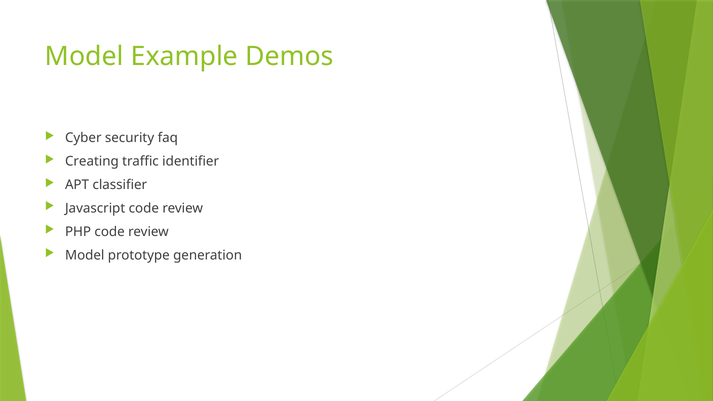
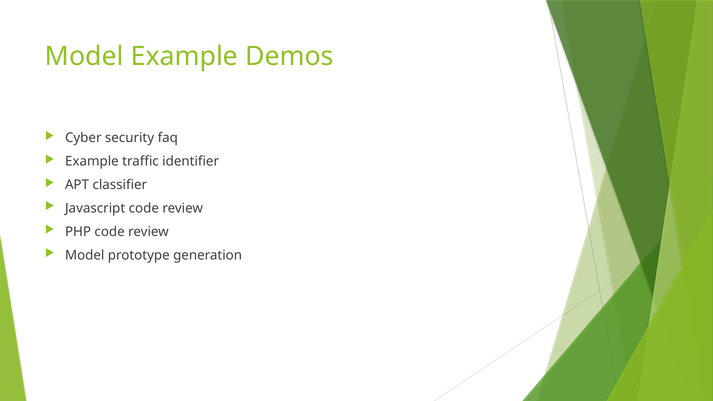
Creating: Creating -> Example (92, 161)
